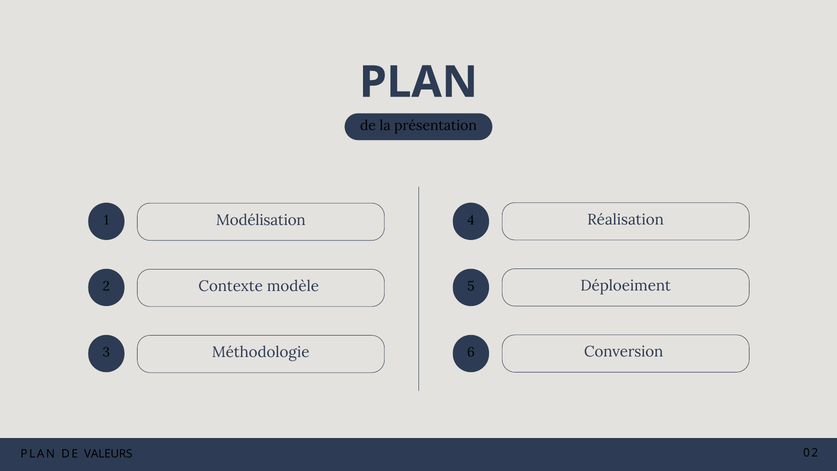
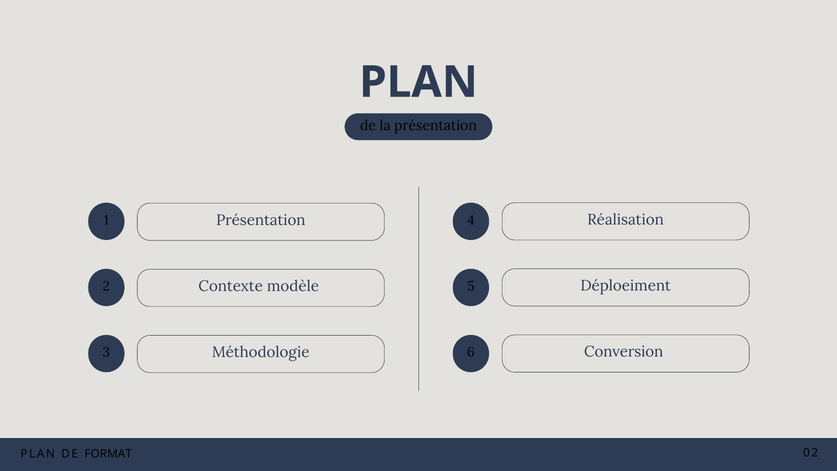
Modélisation: Modélisation -> Présentation (261, 220)
VALEURS: VALEURS -> FORMAT (108, 454)
